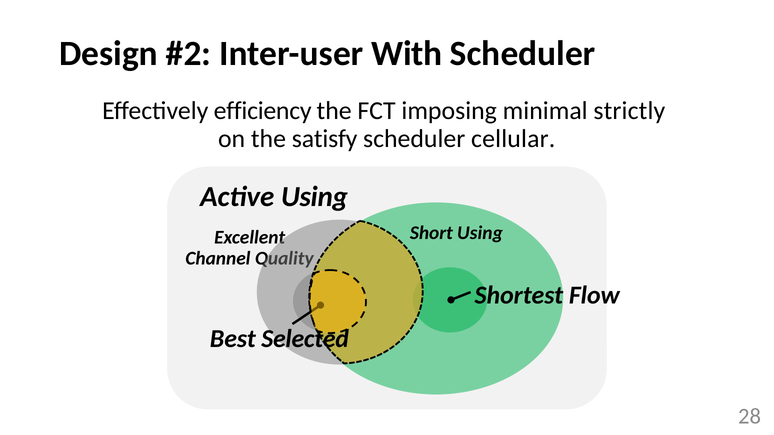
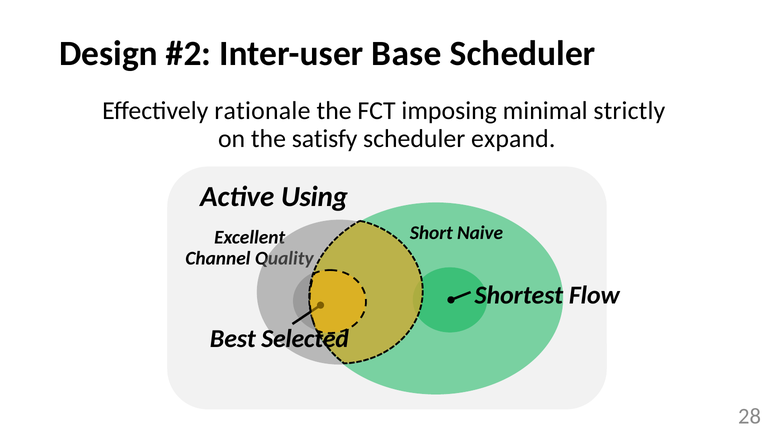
With: With -> Base (406, 54)
efficiency: efficiency -> rationale (262, 111)
cellular: cellular -> expand (513, 139)
Using: Using -> Naive (480, 233)
